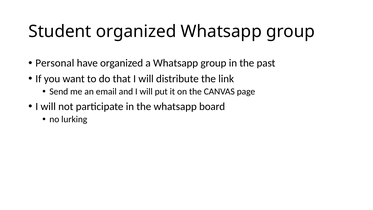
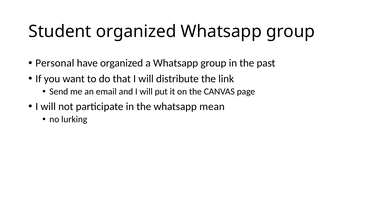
board: board -> mean (212, 106)
